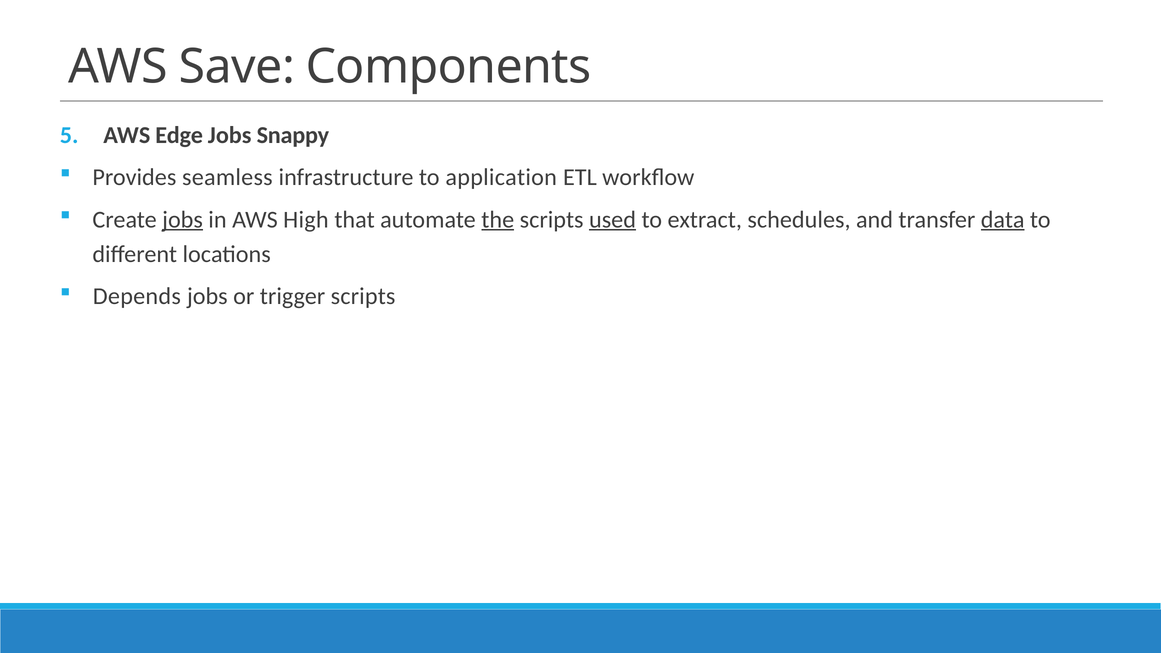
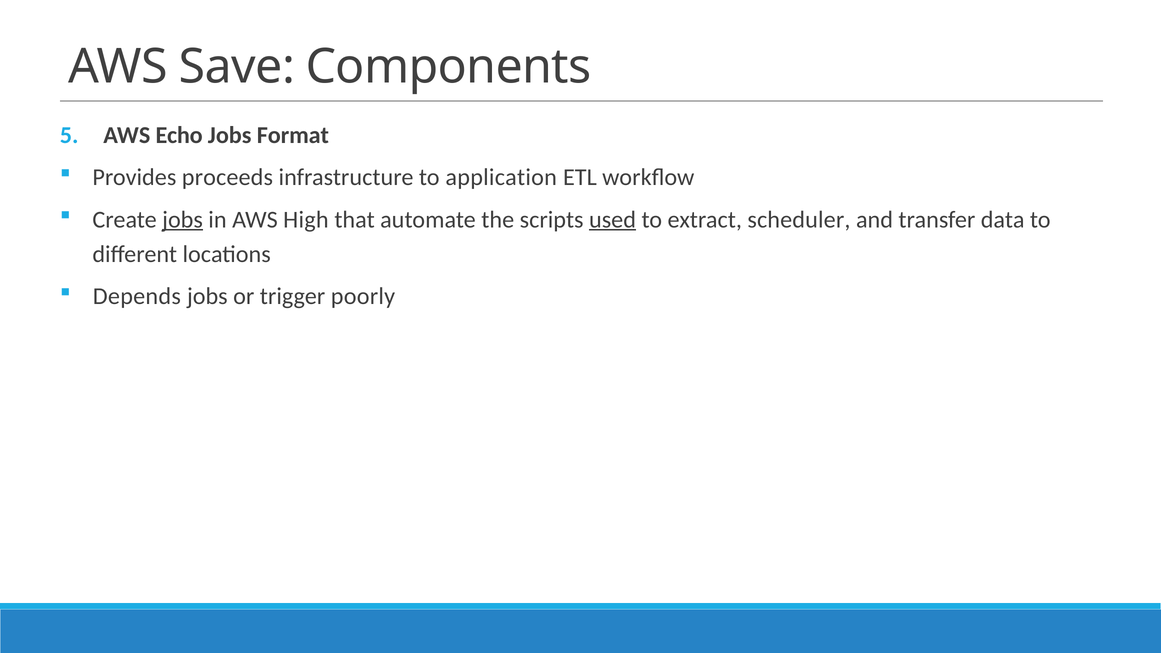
Edge: Edge -> Echo (179, 135)
Snappy: Snappy -> Format (293, 135)
seamless: seamless -> proceeds (227, 177)
the underline: present -> none (498, 220)
schedules: schedules -> scheduler (799, 220)
data underline: present -> none (1003, 220)
trigger scripts: scripts -> poorly (363, 296)
